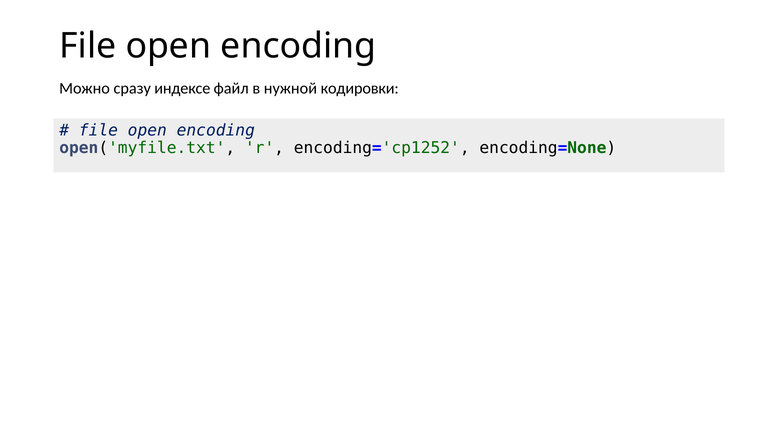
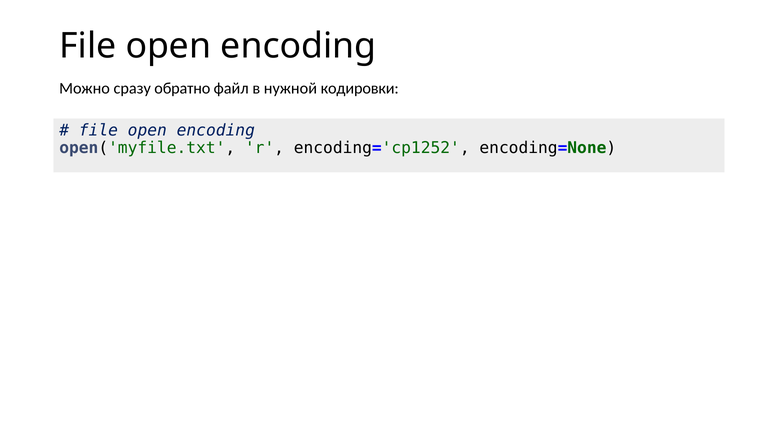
индексе: индексе -> обратно (182, 89)
